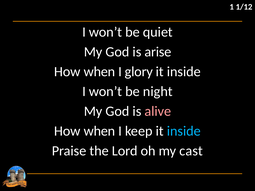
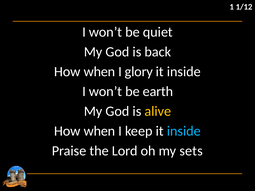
arise: arise -> back (158, 52)
night: night -> earth (158, 92)
alive colour: pink -> yellow (158, 111)
cast: cast -> sets (191, 151)
